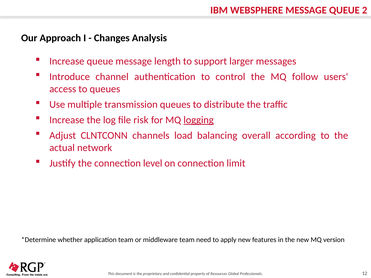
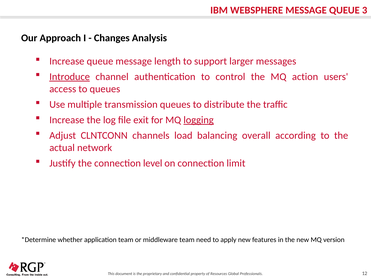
2: 2 -> 3 (365, 10)
Introduce underline: none -> present (70, 77)
follow: follow -> action (305, 77)
risk: risk -> exit (141, 120)
